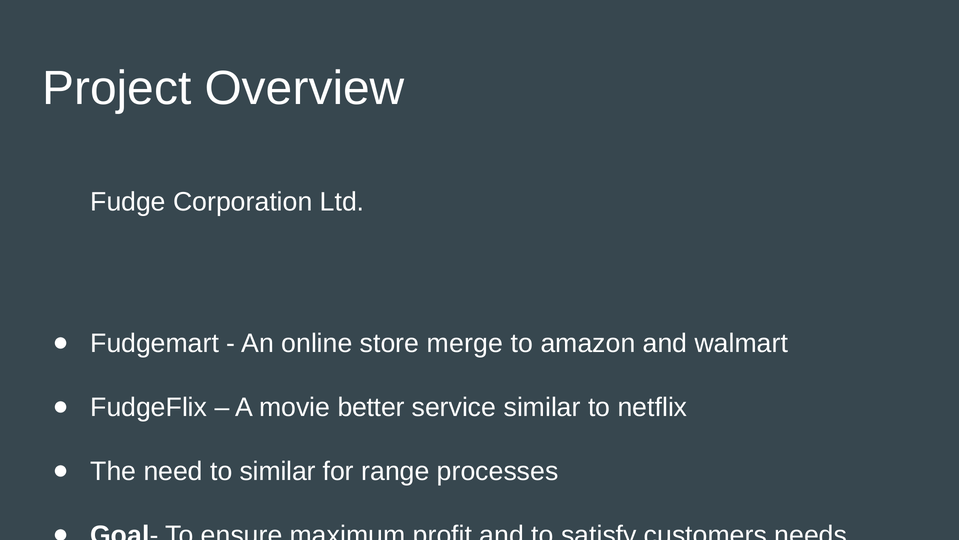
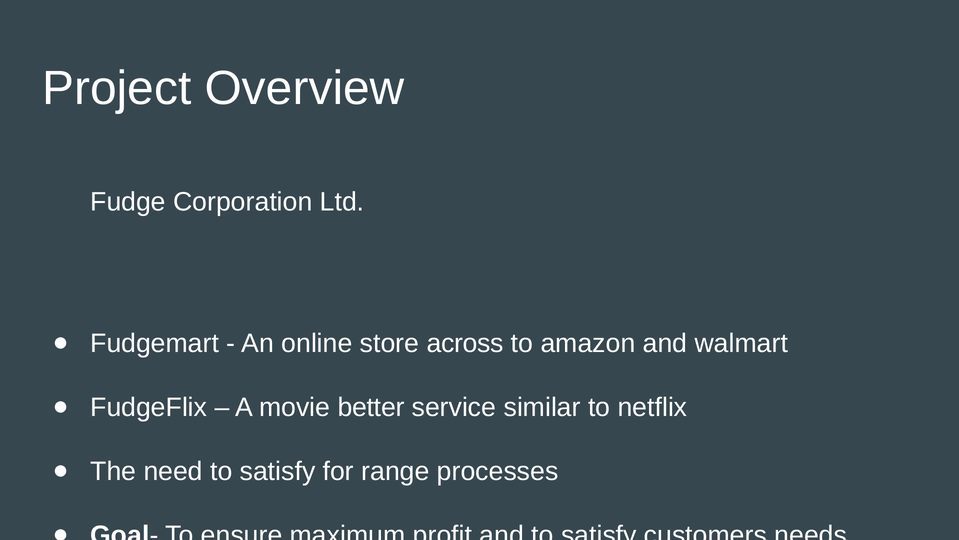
merge: merge -> across (465, 343)
need to similar: similar -> satisfy (278, 471)
